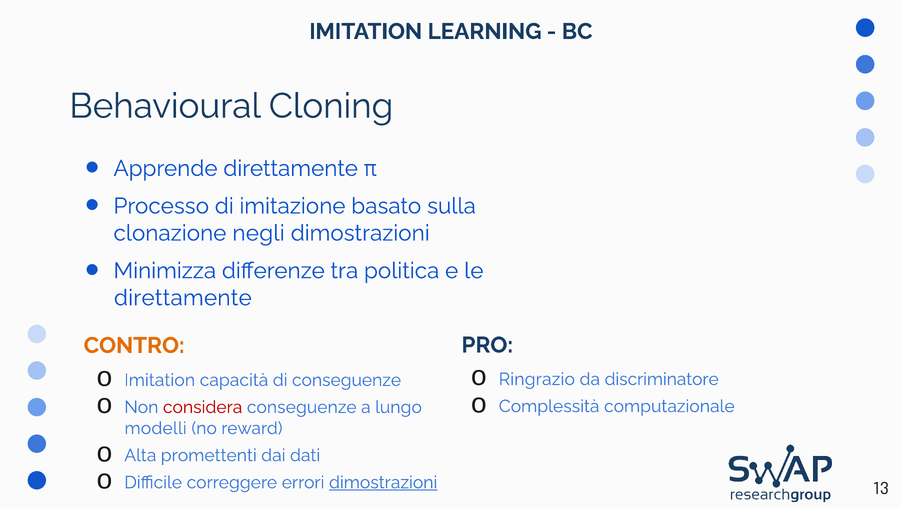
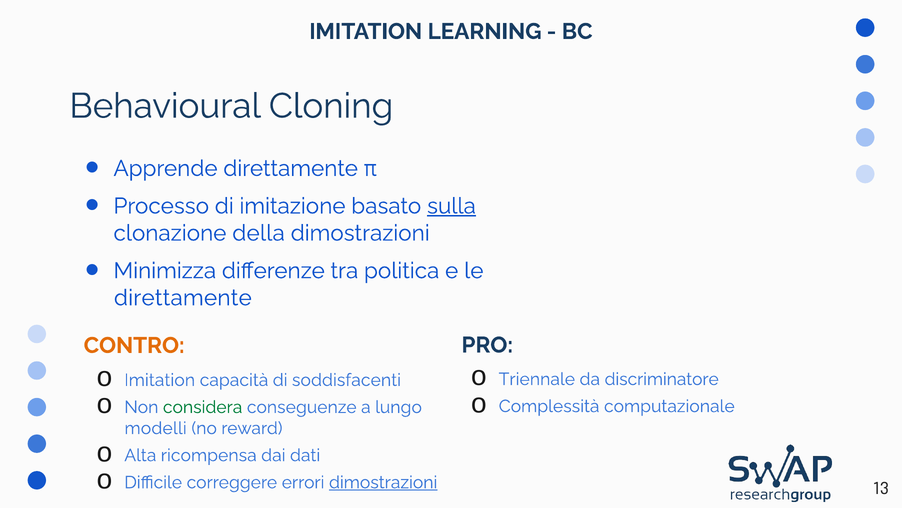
sulla underline: none -> present (451, 206)
negli: negli -> della (259, 233)
Ringrazio: Ringrazio -> Triennale (537, 379)
di conseguenze: conseguenze -> soddisfacenti (346, 380)
considera colour: red -> green (203, 407)
promettenti: promettenti -> ricompensa (209, 455)
